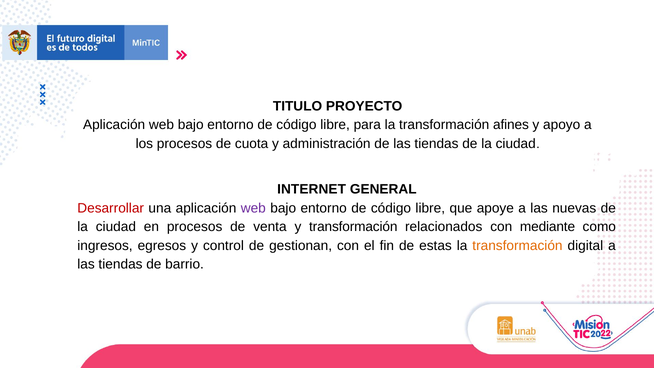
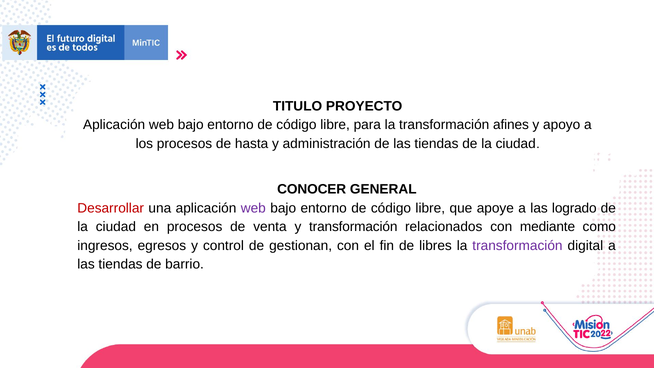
cuota: cuota -> hasta (252, 144)
INTERNET: INTERNET -> CONOCER (312, 189)
nuevas: nuevas -> logrado (574, 208)
estas: estas -> libres (435, 246)
transformación colour: orange -> purple (517, 246)
